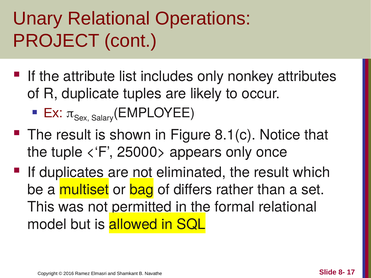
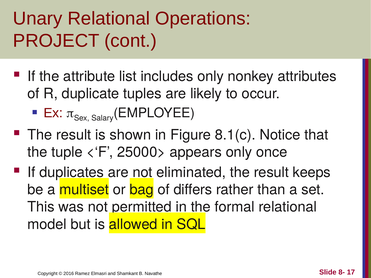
which: which -> keeps (312, 172)
